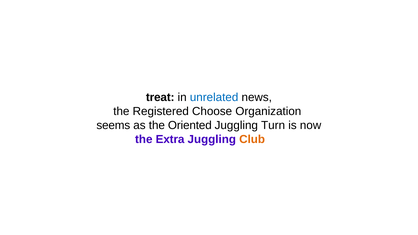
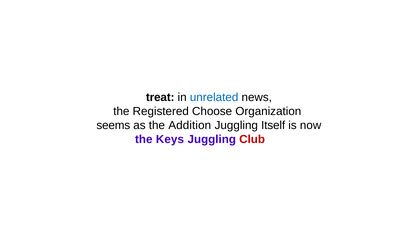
Oriented: Oriented -> Addition (190, 125)
Turn: Turn -> Itself (273, 125)
Extra: Extra -> Keys (170, 139)
Club colour: orange -> red (252, 139)
